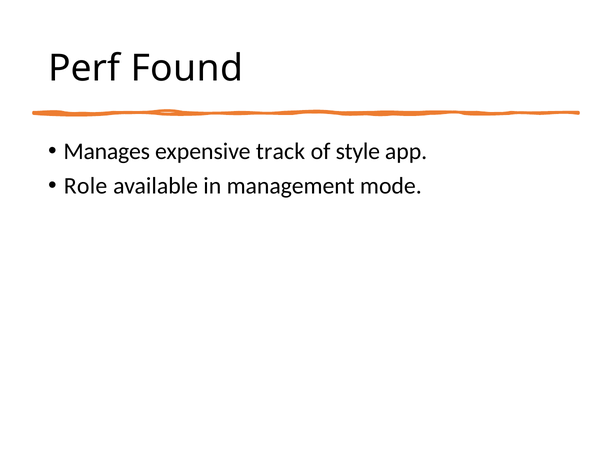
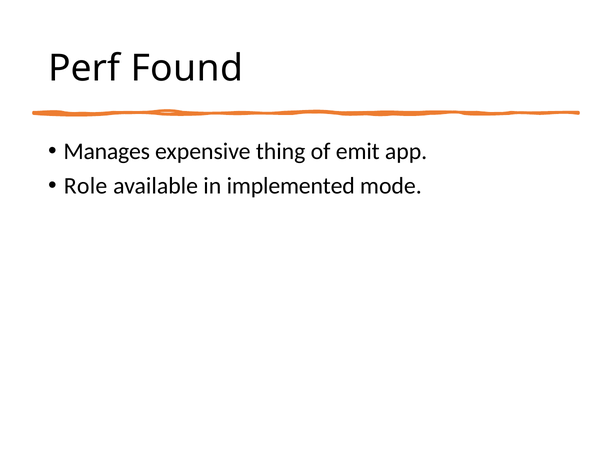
track: track -> thing (281, 152)
style: style -> emit (358, 152)
management: management -> implemented (291, 186)
